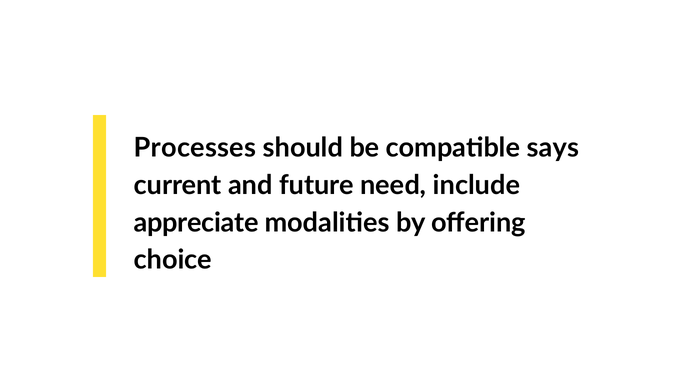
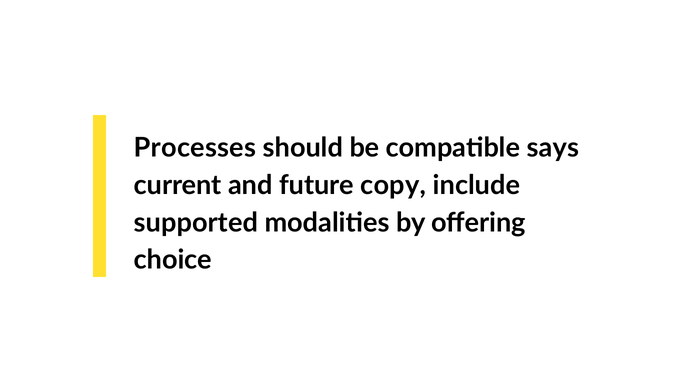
need: need -> copy (393, 186)
appreciate: appreciate -> supported (196, 223)
